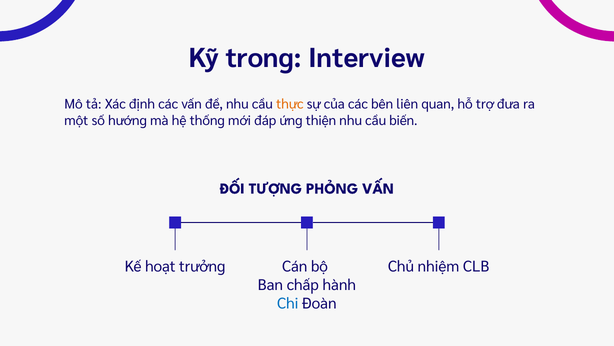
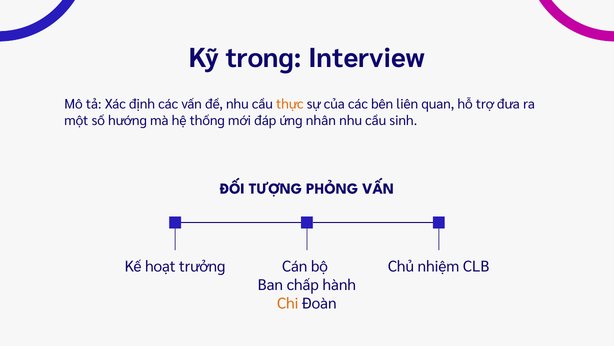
thiện: thiện -> nhân (321, 121)
biến: biến -> sinh (403, 121)
Chi colour: blue -> orange (288, 303)
